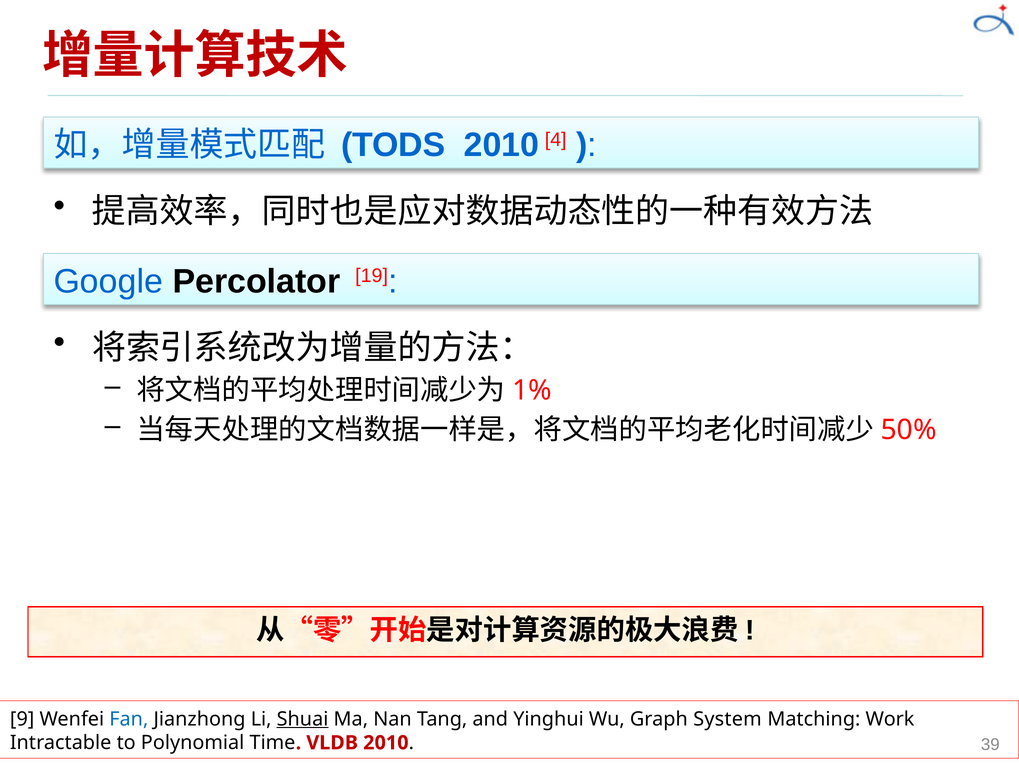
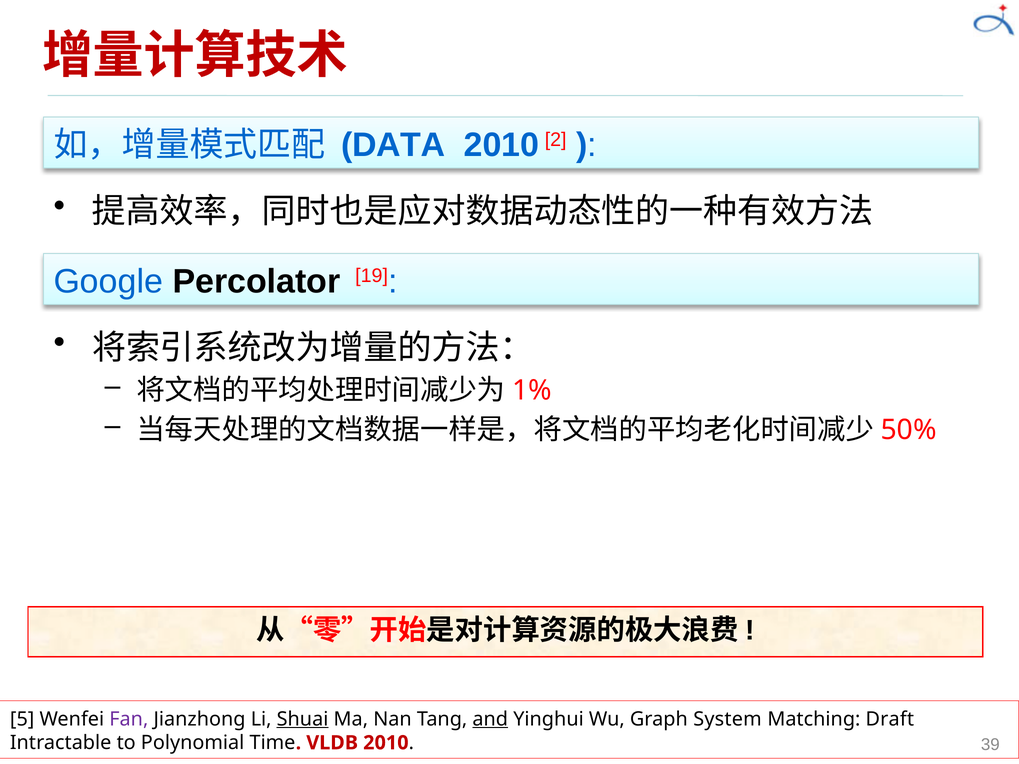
TODS: TODS -> DATA (393, 145)
4: 4 -> 2 (556, 140)
9: 9 -> 5 (22, 719)
Fan colour: blue -> purple (129, 719)
and underline: none -> present (490, 719)
Work: Work -> Draft (890, 719)
